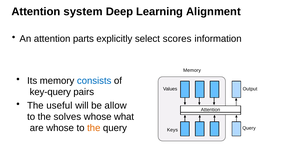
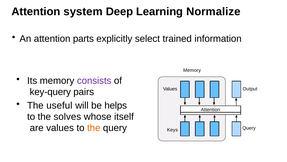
Alignment: Alignment -> Normalize (213, 11)
scores: scores -> trained (177, 39)
consists colour: blue -> purple (94, 81)
allow: allow -> helps (116, 105)
what: what -> itself (124, 116)
are whose: whose -> values (60, 128)
